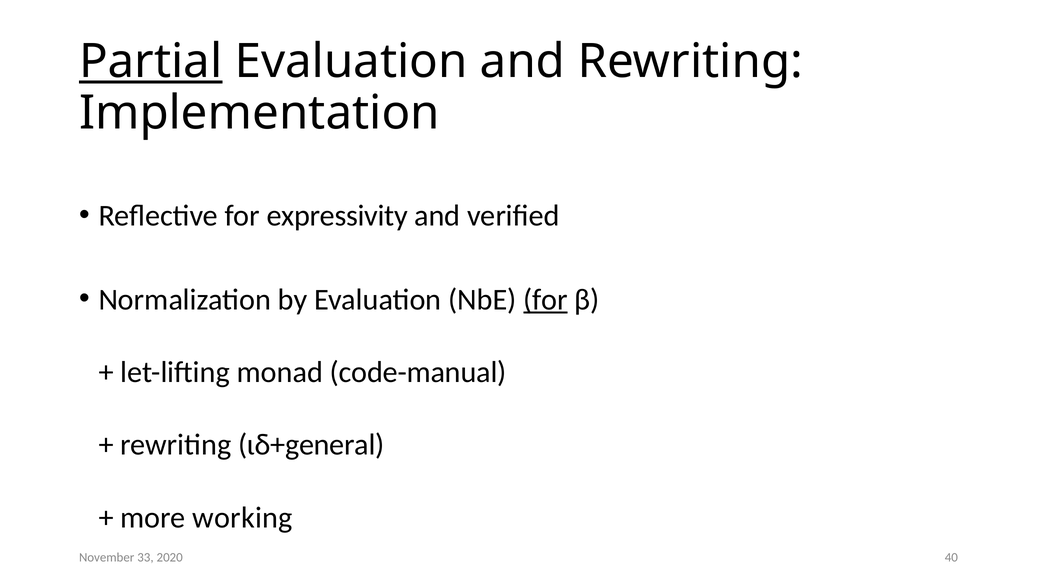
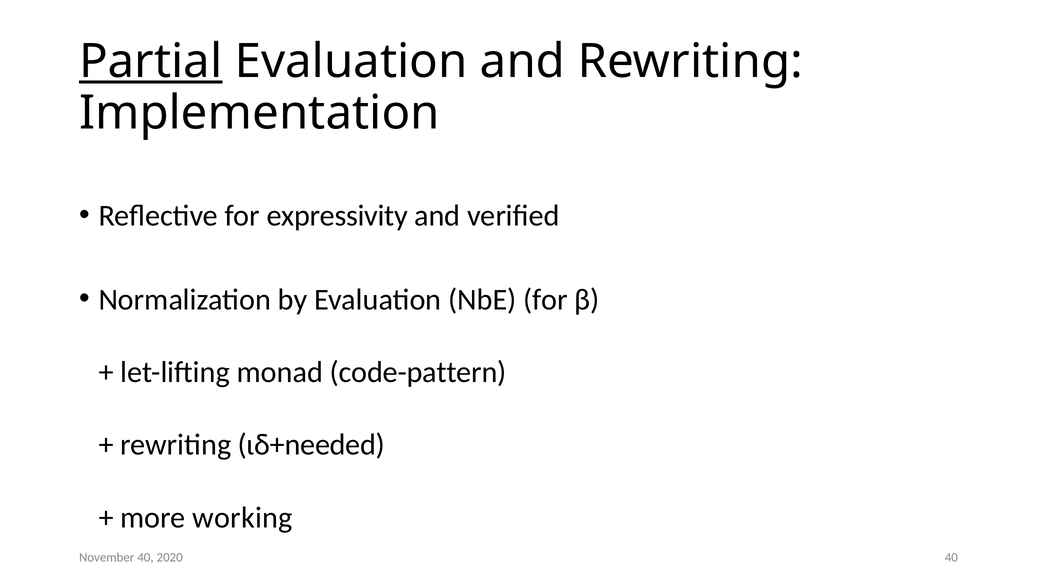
for underline: present -> none (546, 299)
code-manual: code-manual -> code-pattern (418, 372)
ιδ+general: ιδ+general -> ιδ+needed (311, 444)
November 33: 33 -> 40 (145, 557)
